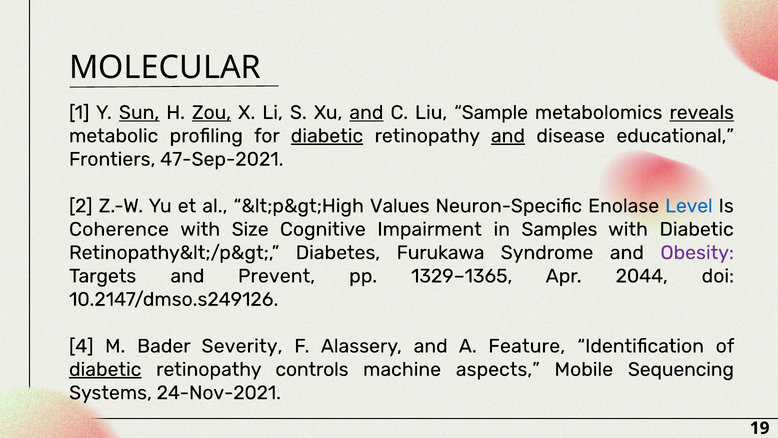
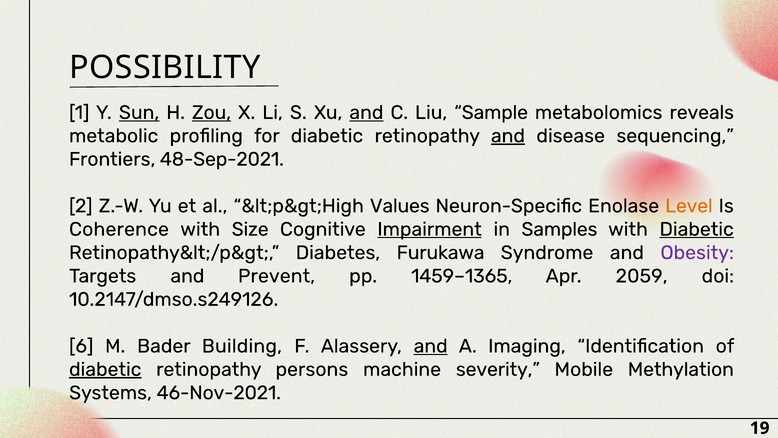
MOLECULAR: MOLECULAR -> POSSIBILITY (165, 67)
reveals underline: present -> none (702, 112)
diabetic underline: present -> none (327, 136)
educational: educational -> sequencing (675, 136)
47-Sep-2021: 47-Sep-2021 -> 48-Sep-2021 (222, 159)
Level colour: blue -> orange (689, 206)
Impairment underline: none -> present (430, 229)
Diabetic underline: none -> present (697, 229)
1329–1365: 1329–1365 -> 1459–1365 (462, 276)
2044: 2044 -> 2059 (642, 276)
4: 4 -> 6 (81, 346)
Severity: Severity -> Building (242, 346)
and underline: none -> present (431, 346)
Feature: Feature -> Imaging (527, 346)
controls: controls -> persons (312, 369)
aspects: aspects -> severity (498, 369)
Sequencing: Sequencing -> Methylation (681, 369)
24-Nov-2021: 24-Nov-2021 -> 46-Nov-2021 (219, 392)
